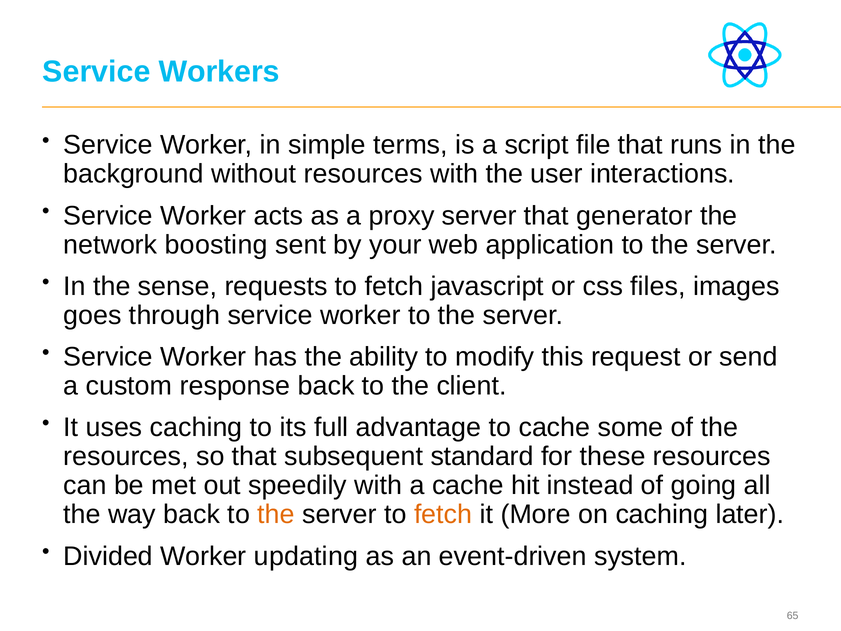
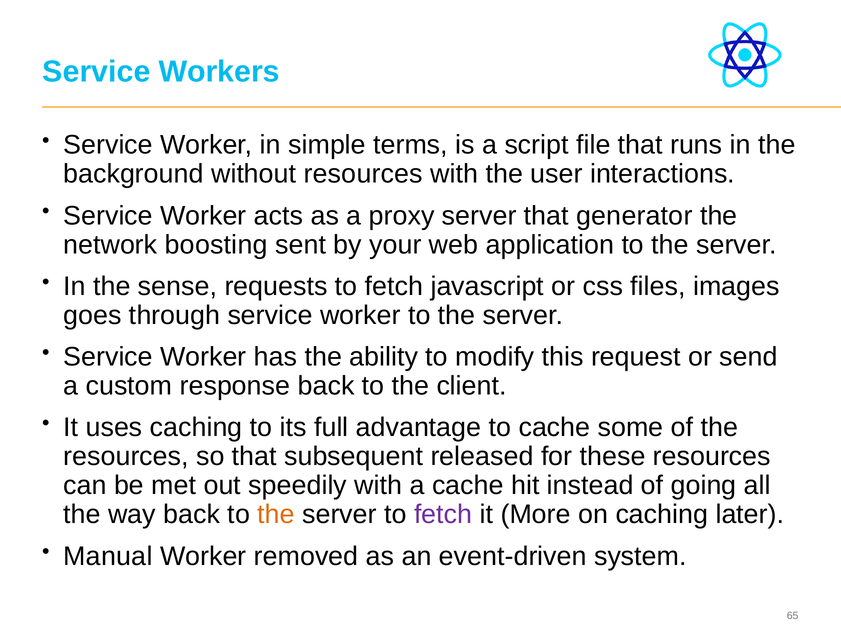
standard: standard -> released (482, 456)
fetch colour: orange -> purple (443, 514)
Divided: Divided -> Manual (108, 556)
updating: updating -> removed (306, 556)
